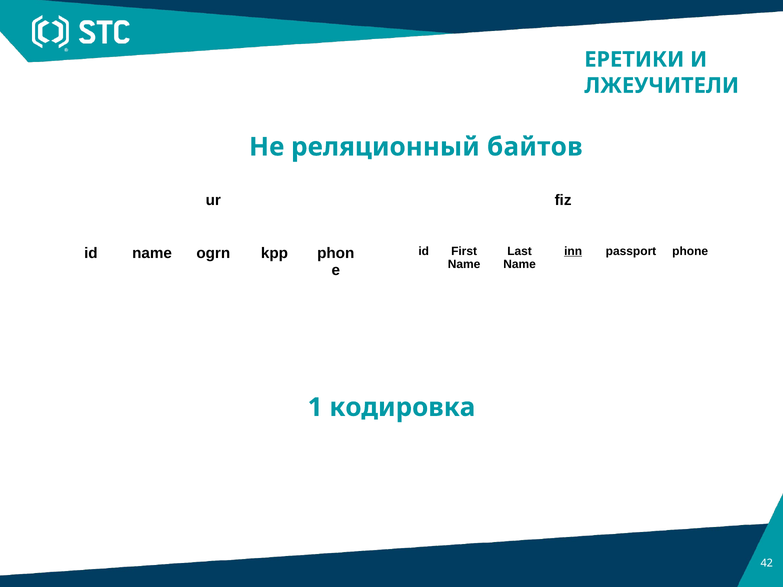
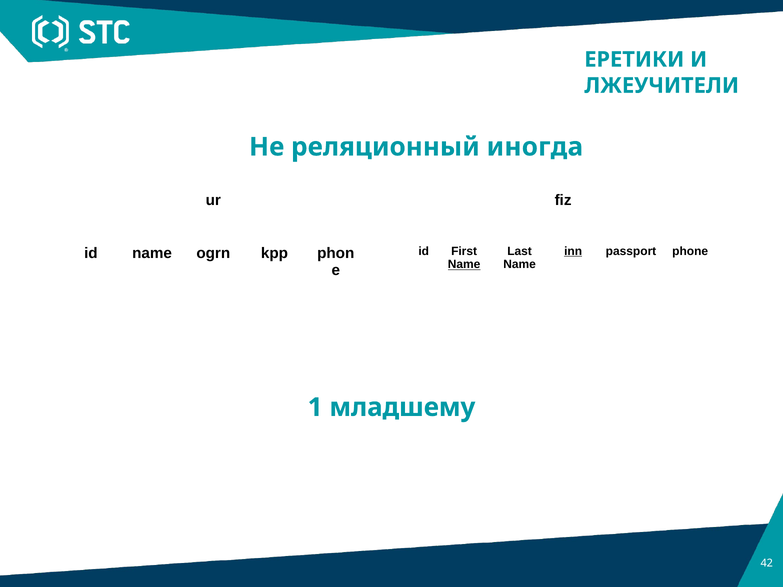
байтов: байтов -> иногда (535, 147)
Name underline: none -> present (464, 265)
кодировка: кодировка -> младшему (402, 407)
